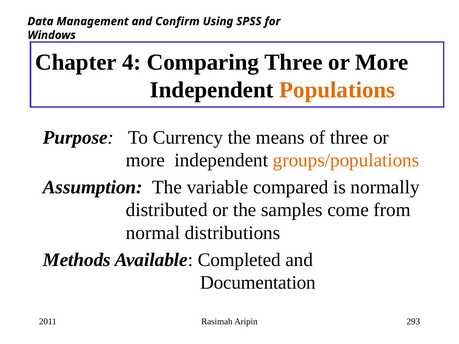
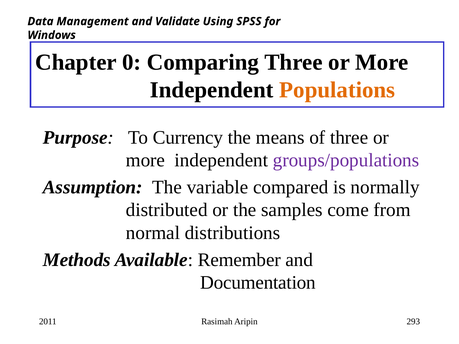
Confirm: Confirm -> Validate (177, 21)
4: 4 -> 0 (132, 62)
groups/populations colour: orange -> purple (346, 160)
Completed: Completed -> Remember (239, 260)
